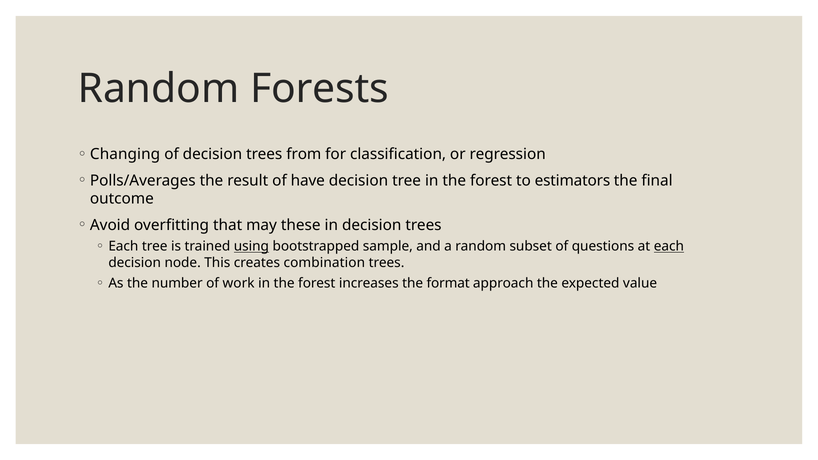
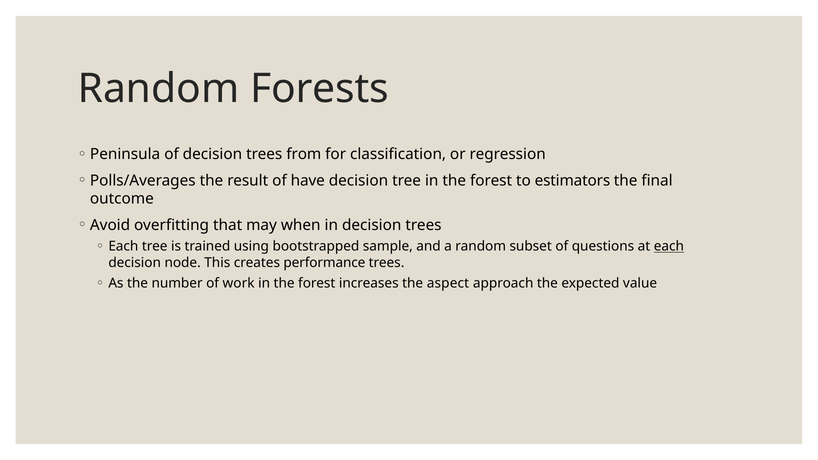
Changing: Changing -> Peninsula (125, 154)
these: these -> when (301, 225)
using underline: present -> none (251, 247)
combination: combination -> performance (324, 263)
format: format -> aspect (448, 283)
